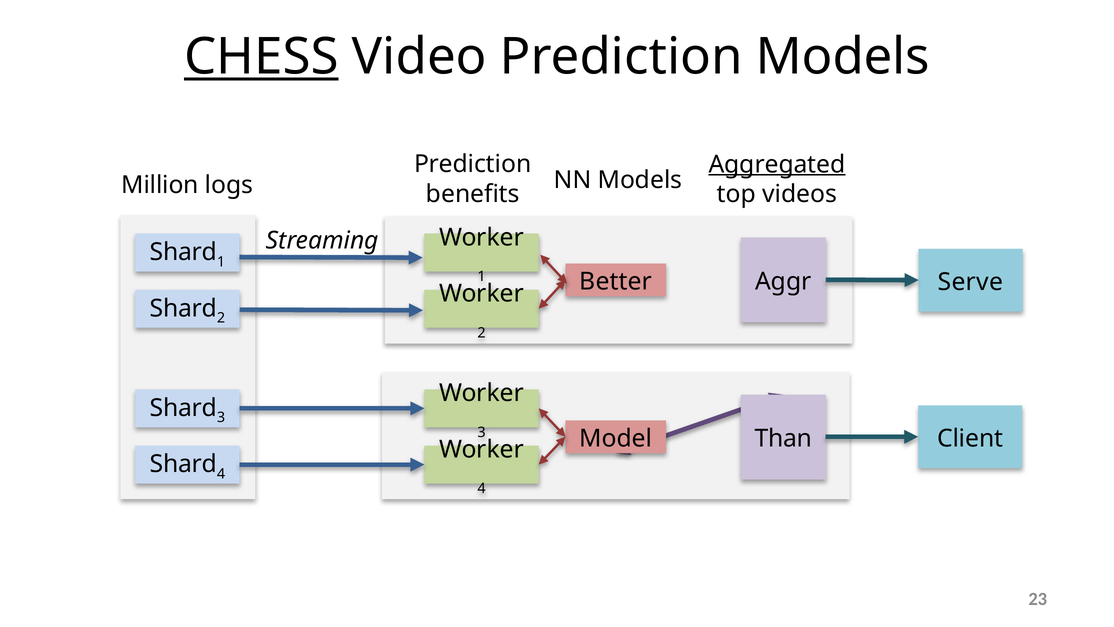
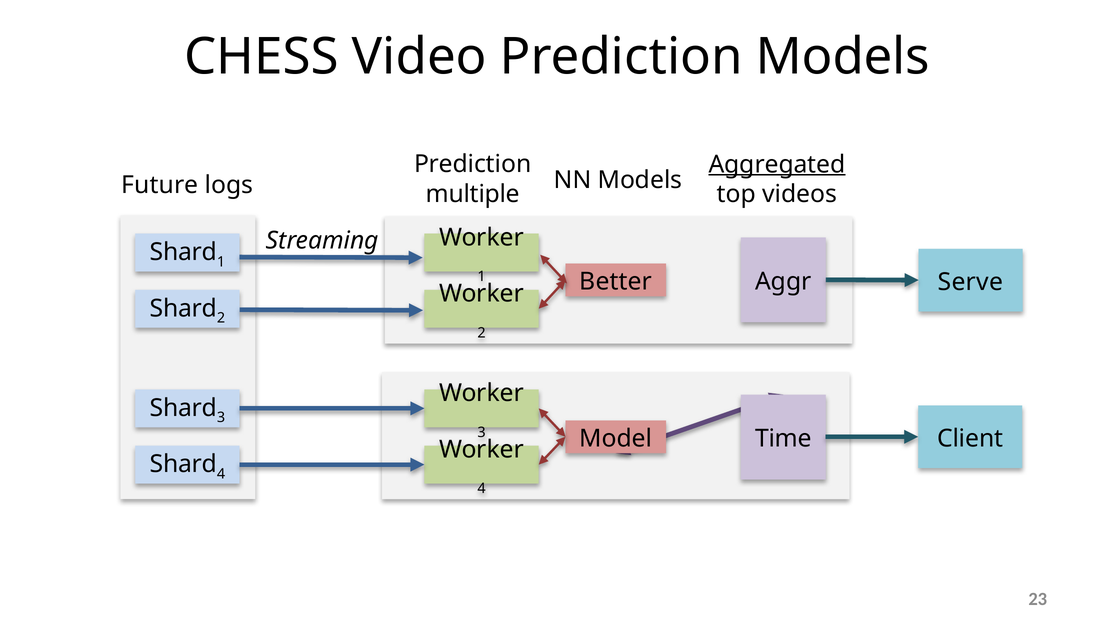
CHESS underline: present -> none (261, 57)
Million: Million -> Future (160, 185)
benefits: benefits -> multiple (473, 194)
Than: Than -> Time (783, 439)
